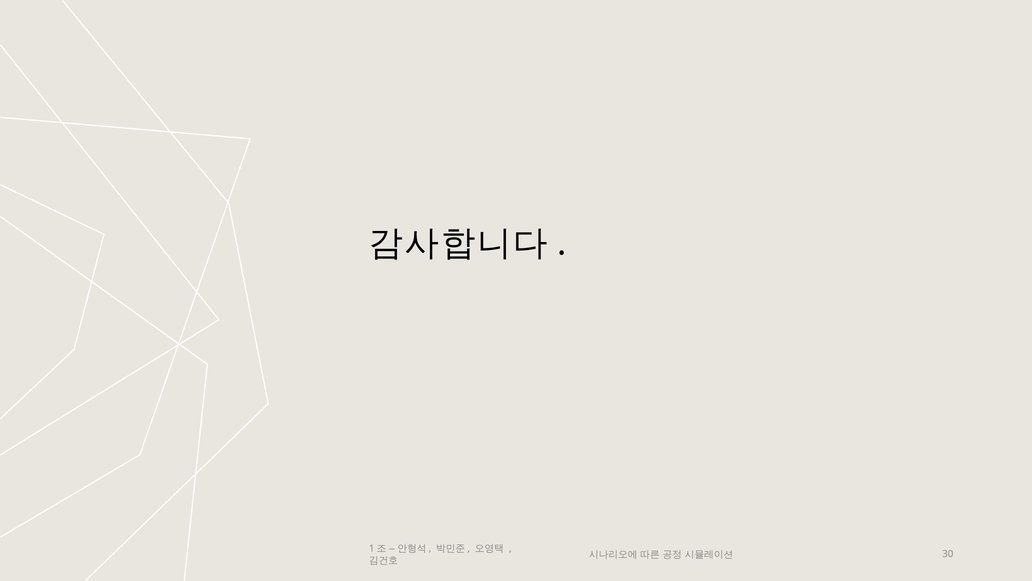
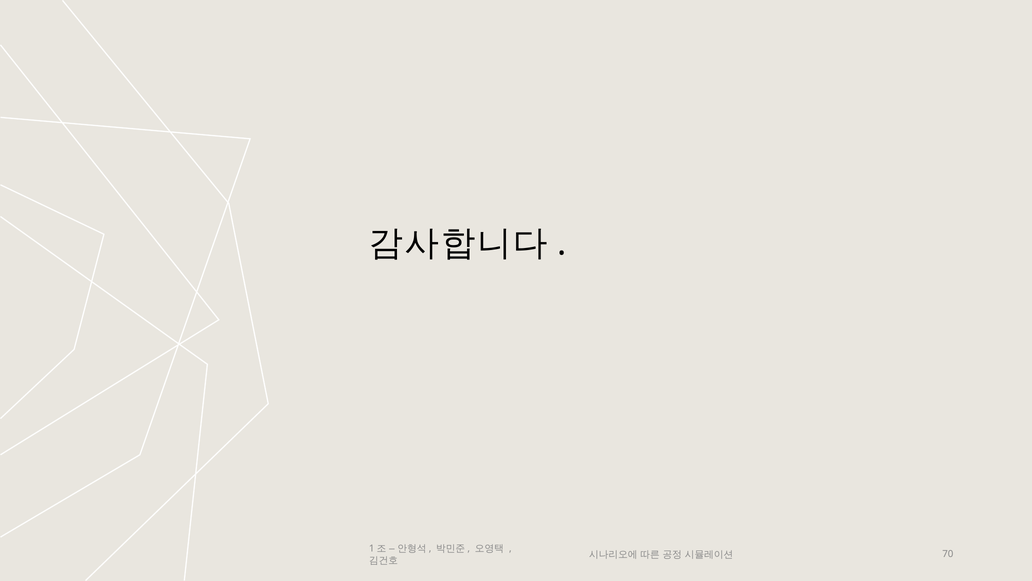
30: 30 -> 70 (948, 553)
